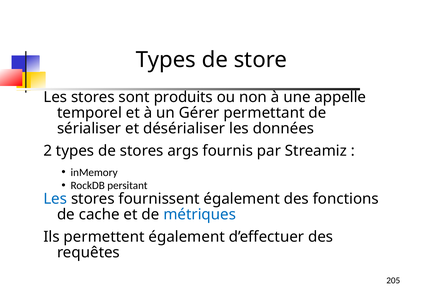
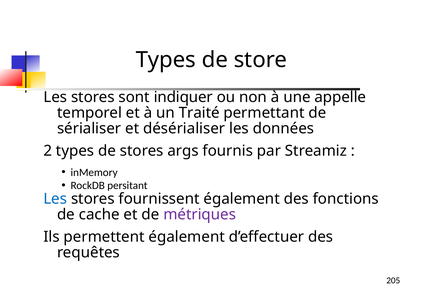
produits: produits -> indiquer (183, 97)
Gérer: Gérer -> Traité (199, 113)
métriques colour: blue -> purple (200, 215)
